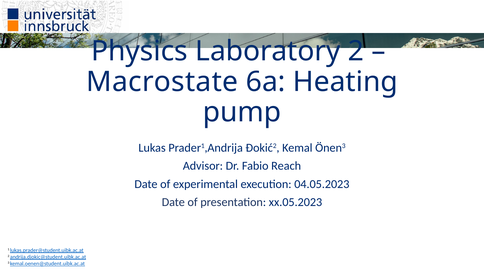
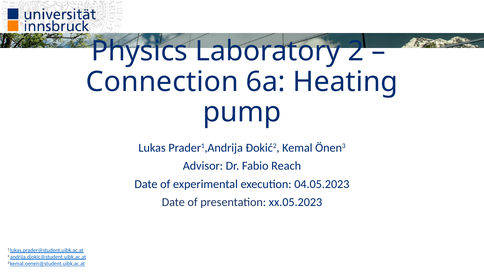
Macrostate: Macrostate -> Connection (162, 82)
